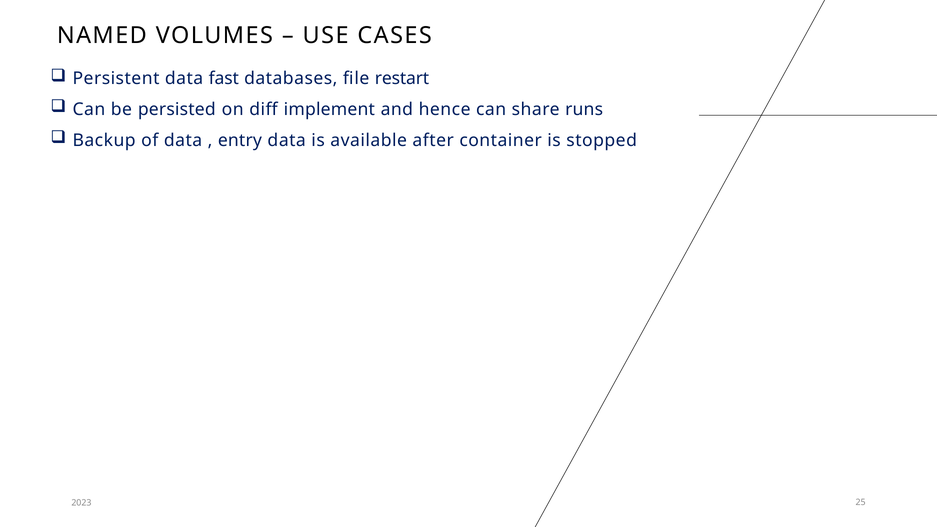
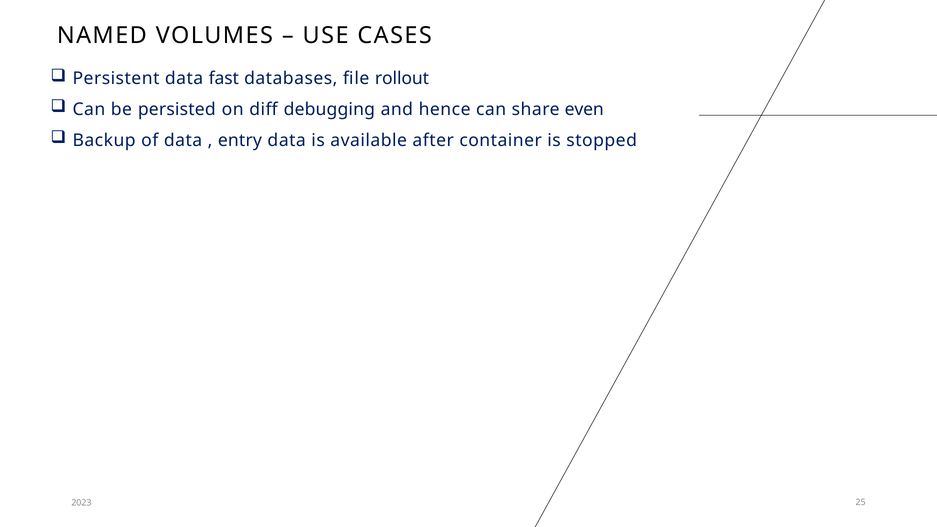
restart: restart -> rollout (402, 79)
implement: implement -> debugging (329, 110)
runs: runs -> even (584, 110)
